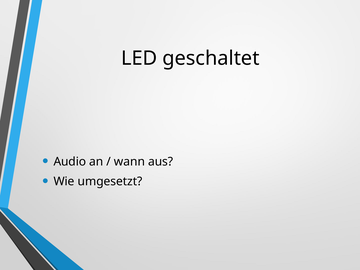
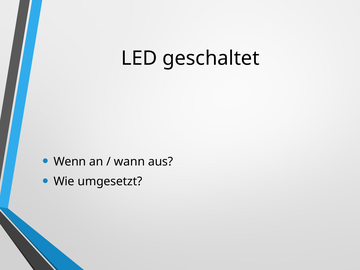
Audio: Audio -> Wenn (70, 162)
